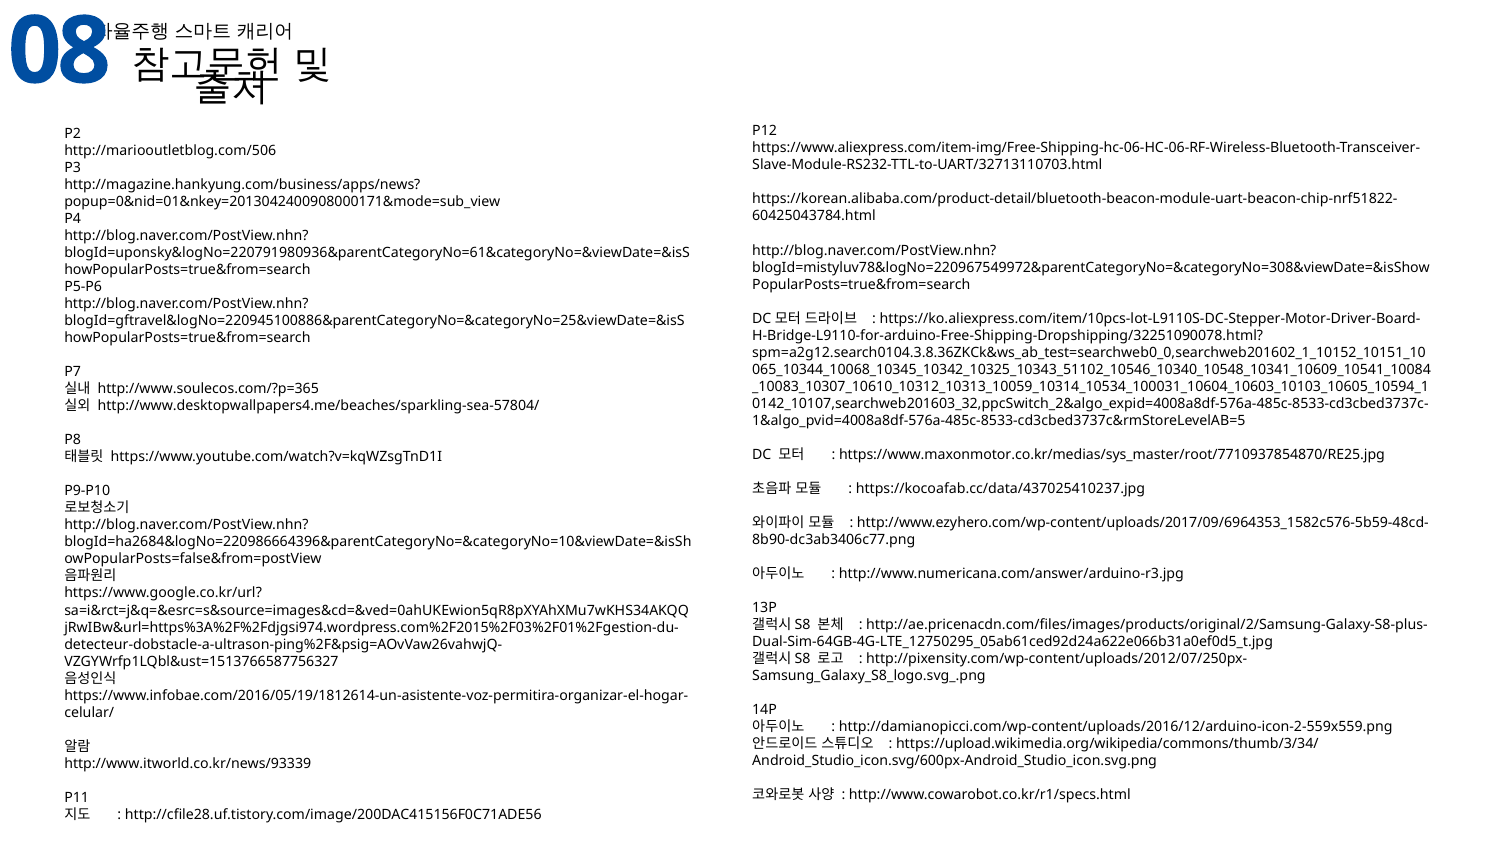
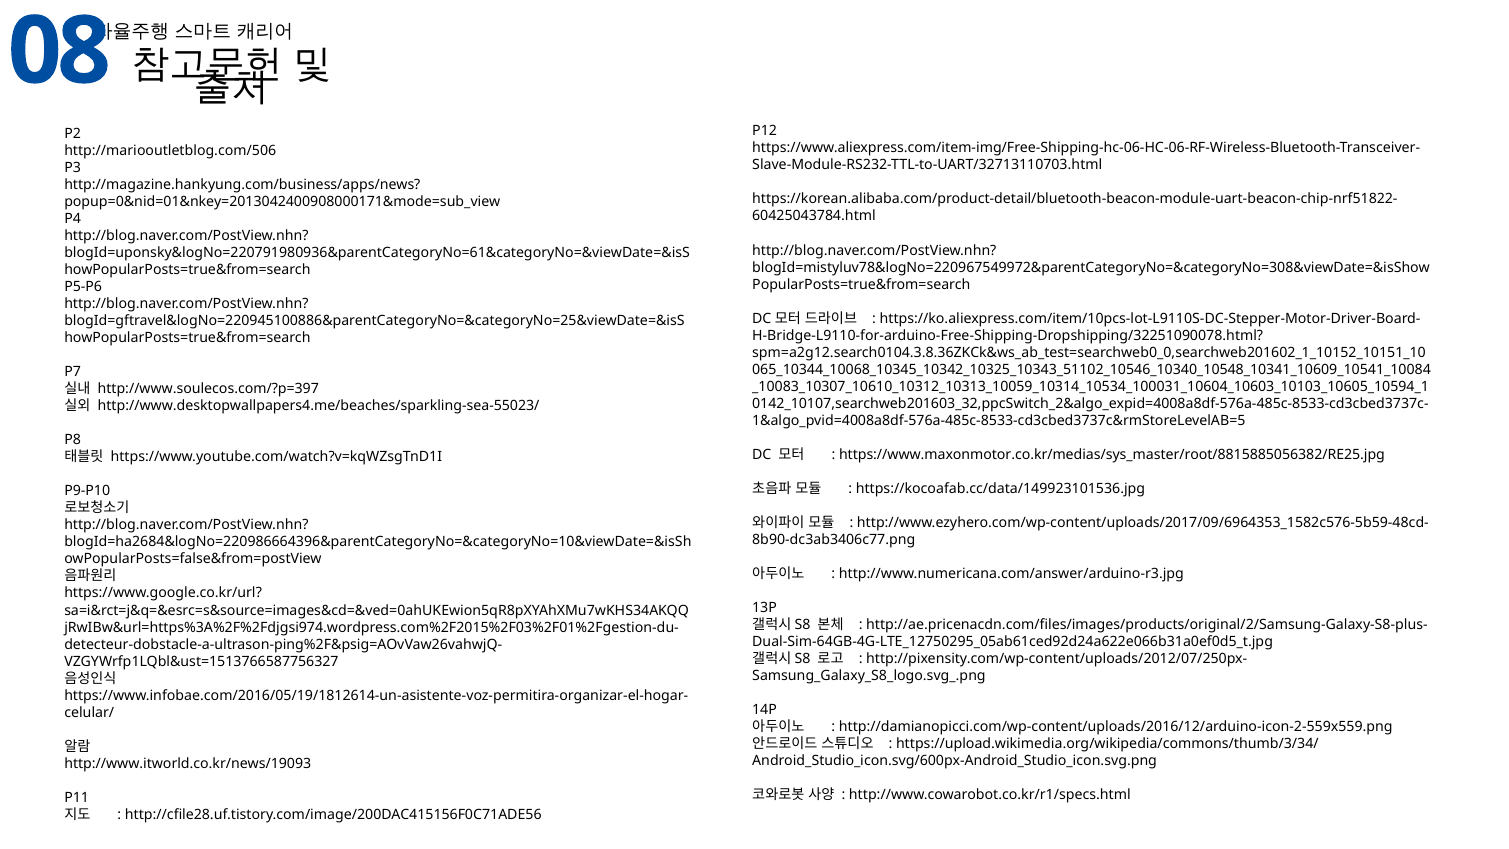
http://www.soulecos.com/?p=365: http://www.soulecos.com/?p=365 -> http://www.soulecos.com/?p=397 (208, 389)
http://www.desktopwallpapers4.me/beaches/sparkling-sea-57804/: http://www.desktopwallpapers4.me/beaches/sparkling-sea-57804/ -> http://www.desktopwallpapers4.me/beaches/sparkling-sea-55023/ (319, 406)
https://www.maxonmotor.co.kr/medias/sys_master/root/7710937854870/RE25.jpg: https://www.maxonmotor.co.kr/medias/sys_master/root/7710937854870/RE25.jpg -> https://www.maxonmotor.co.kr/medias/sys_master/root/8815885056382/RE25.jpg (1112, 455)
https://kocoafab.cc/data/437025410237.jpg: https://kocoafab.cc/data/437025410237.jpg -> https://kocoafab.cc/data/149923101536.jpg (1000, 489)
http://www.itworld.co.kr/news/93339: http://www.itworld.co.kr/news/93339 -> http://www.itworld.co.kr/news/19093 (188, 763)
